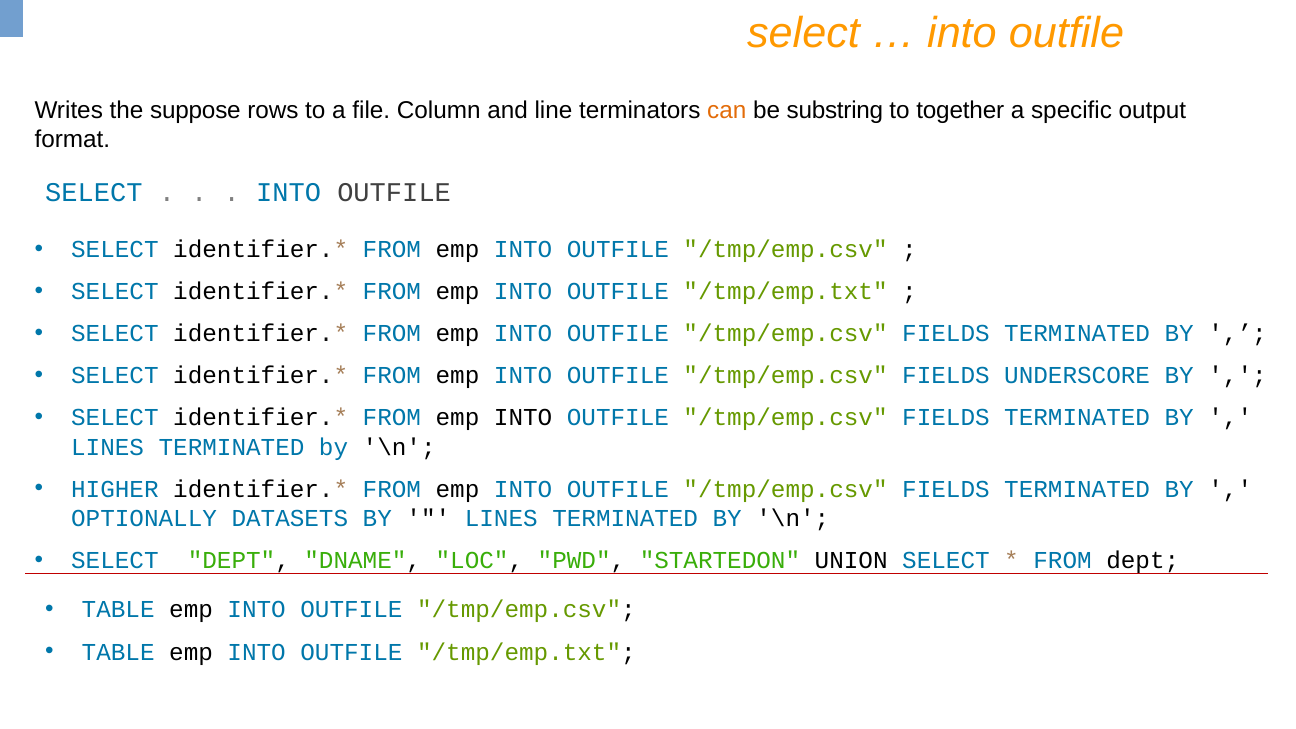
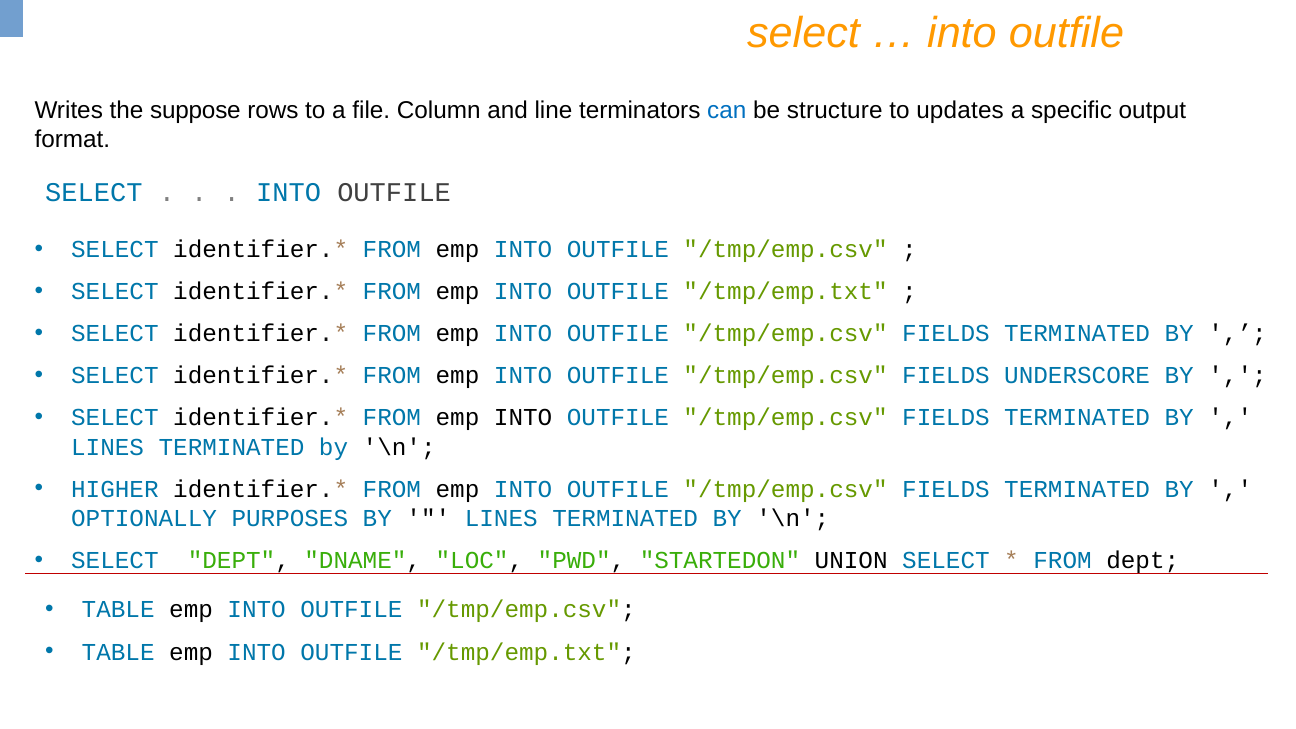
can colour: orange -> blue (727, 110)
substring: substring -> structure (835, 110)
together: together -> updates (960, 110)
DATASETS: DATASETS -> PURPOSES (290, 518)
